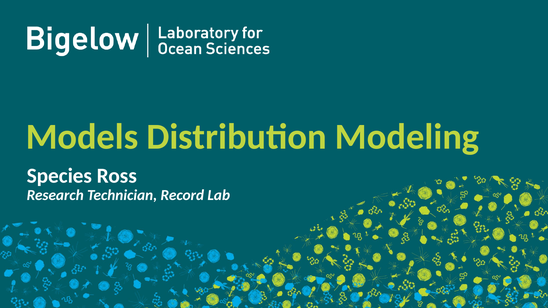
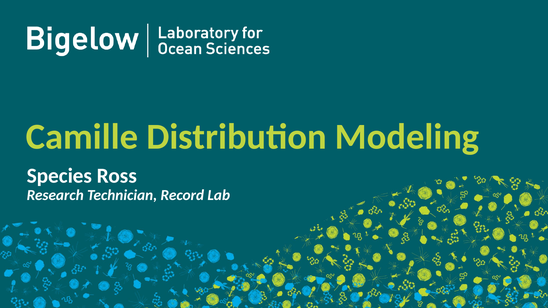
Models: Models -> Camille (82, 137)
